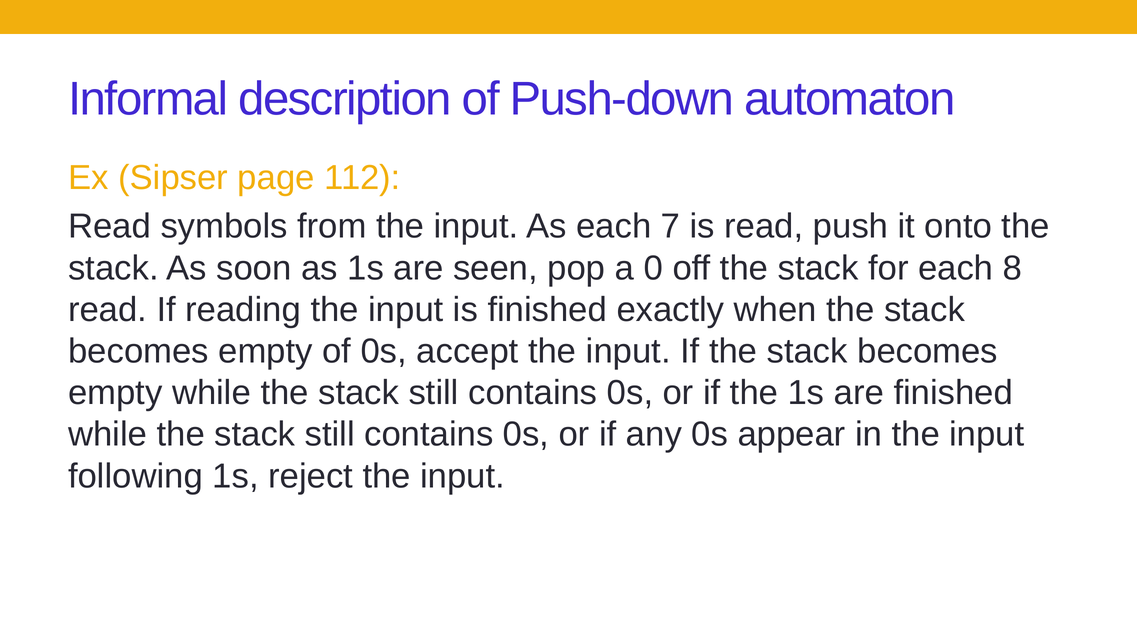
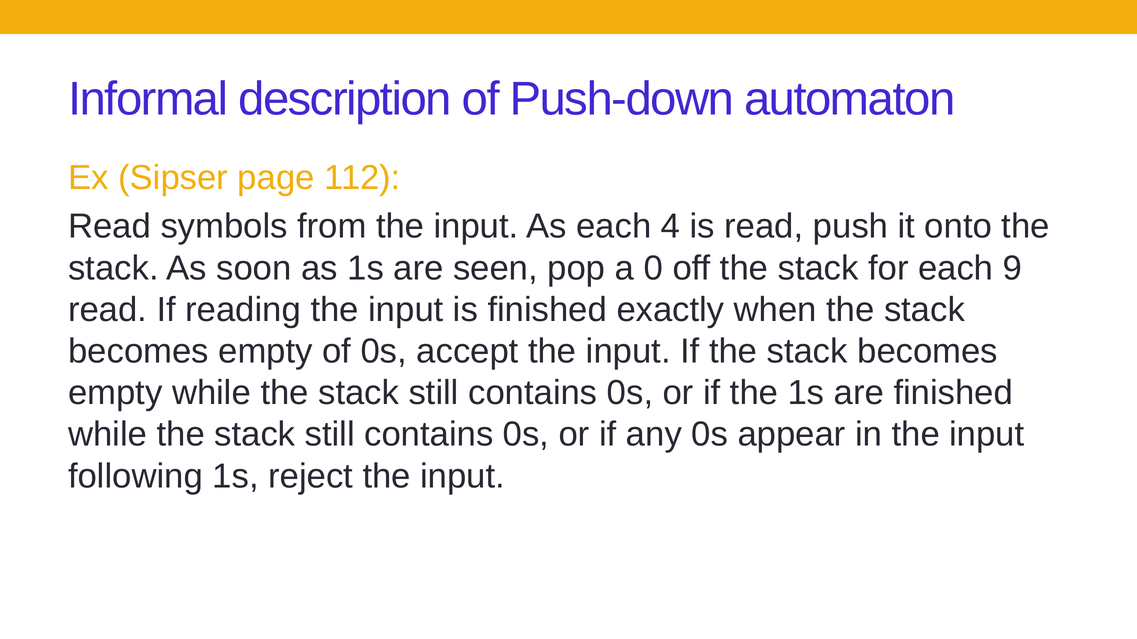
7: 7 -> 4 (670, 227)
8: 8 -> 9 (1012, 268)
